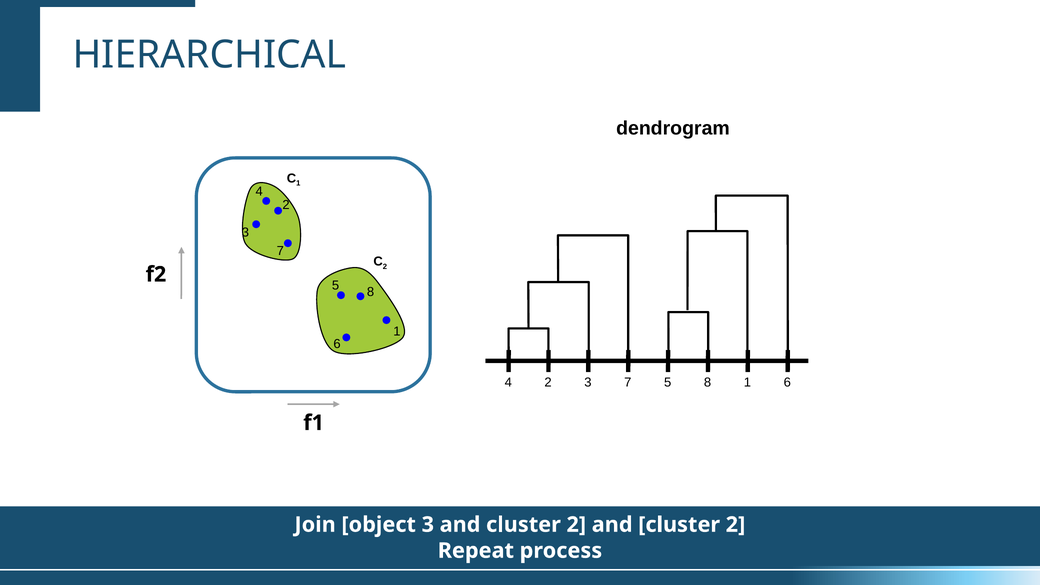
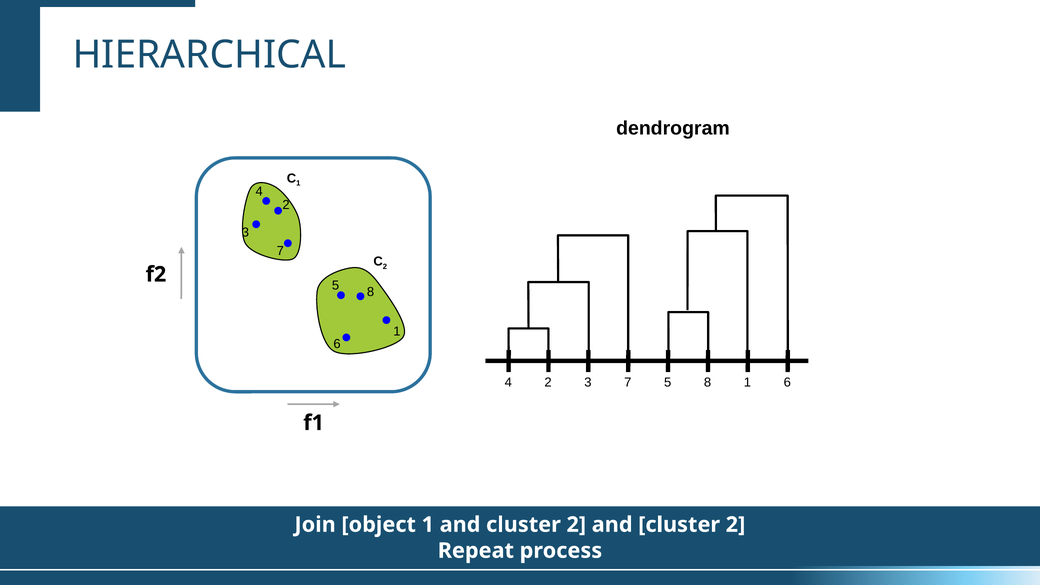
object 3: 3 -> 1 (428, 525)
